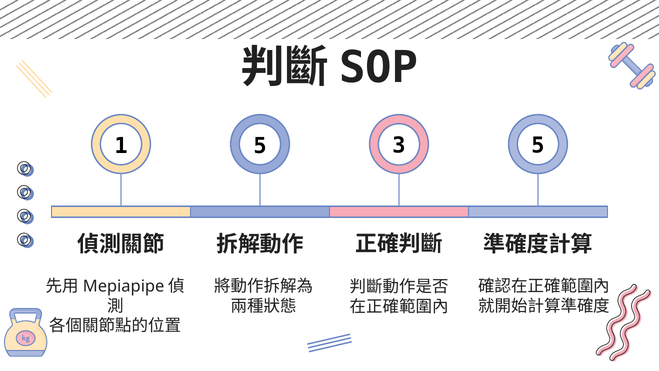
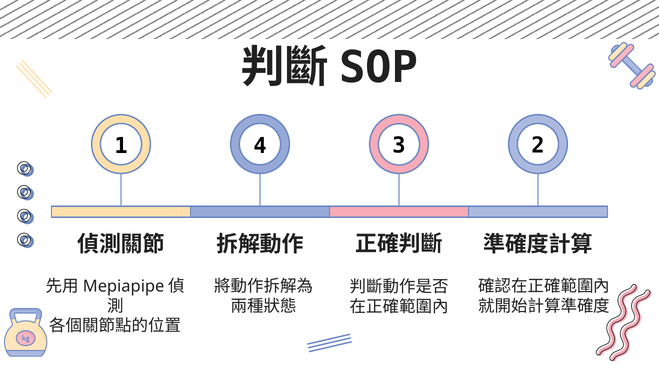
1 5: 5 -> 4 (260, 146)
3 5: 5 -> 2 (538, 145)
